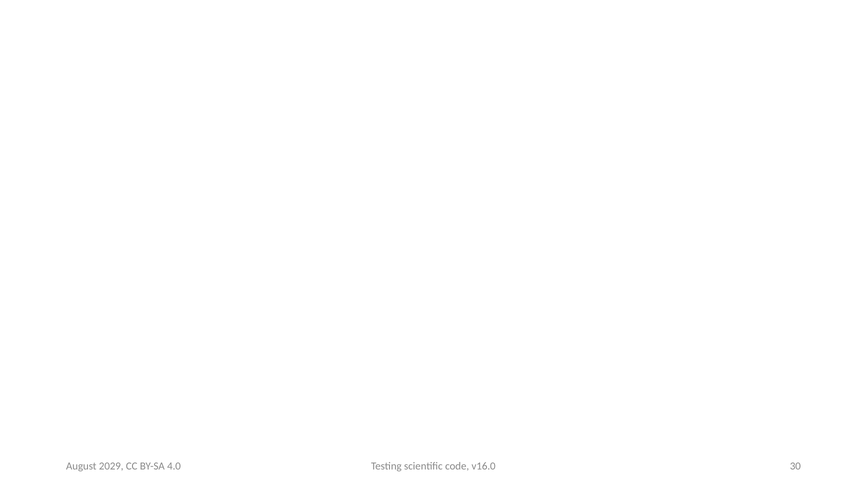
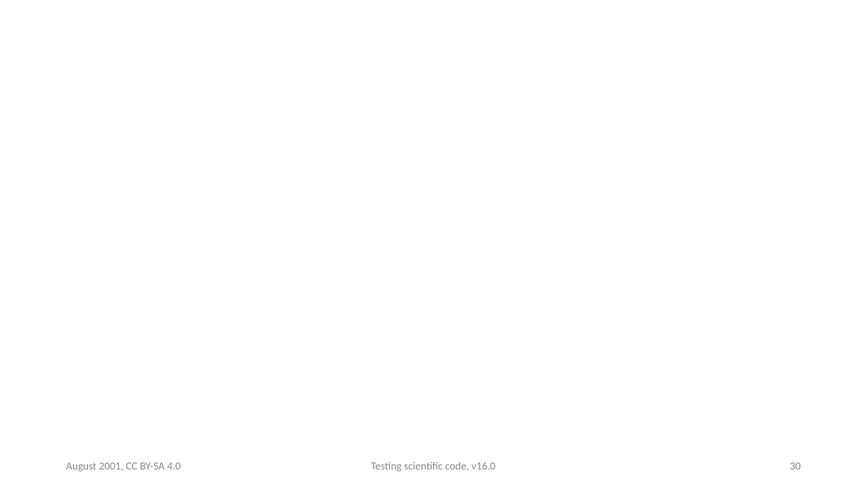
2029: 2029 -> 2001 (111, 466)
